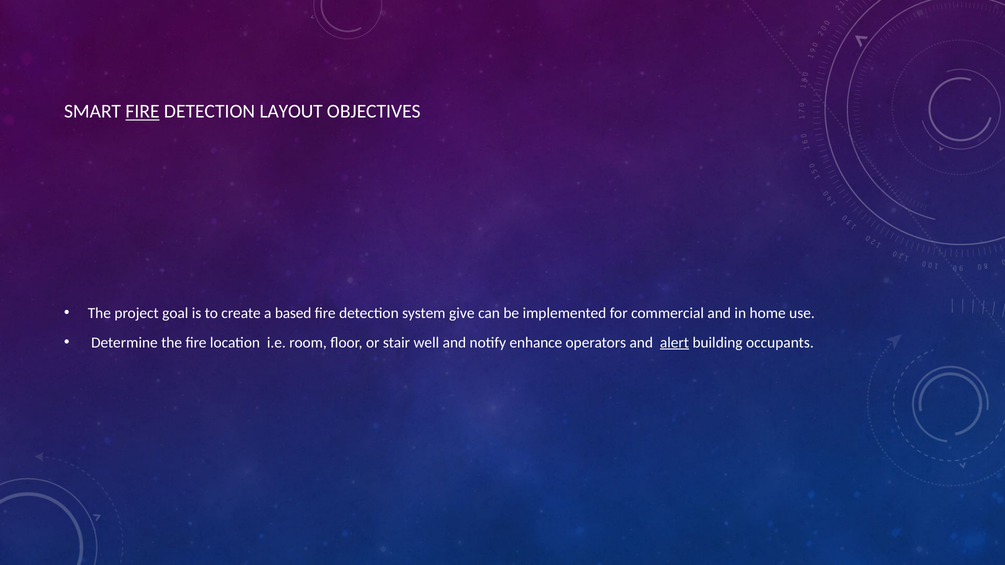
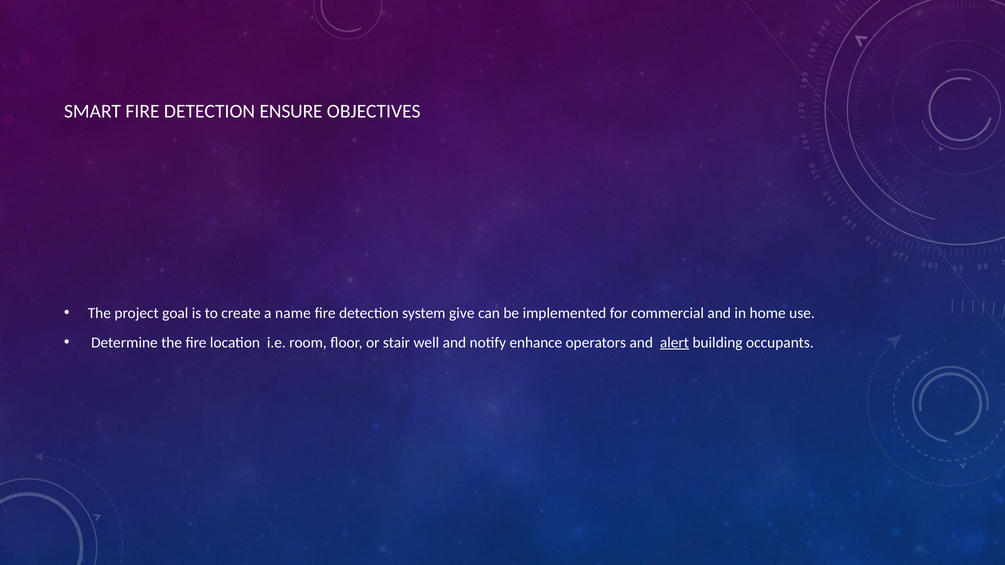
FIRE underline: present -> none (143, 112)
LAYOUT: LAYOUT -> ENSURE (291, 112)
based: based -> name (293, 313)
